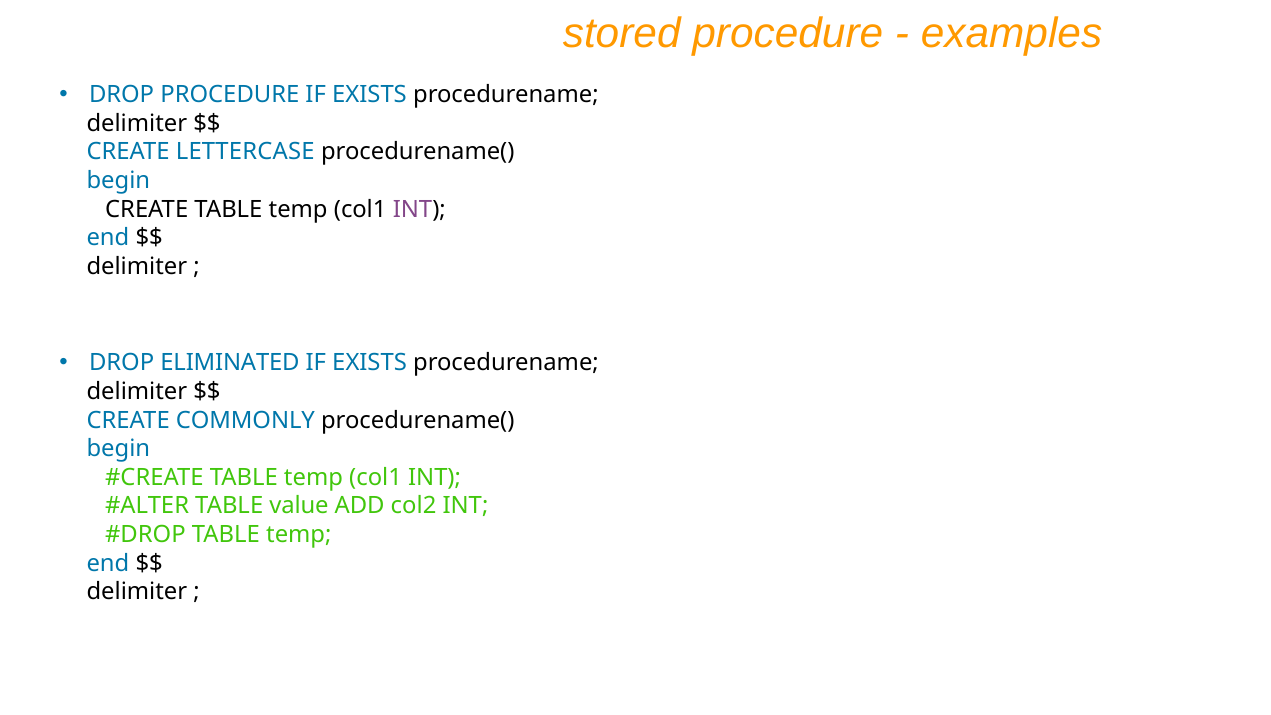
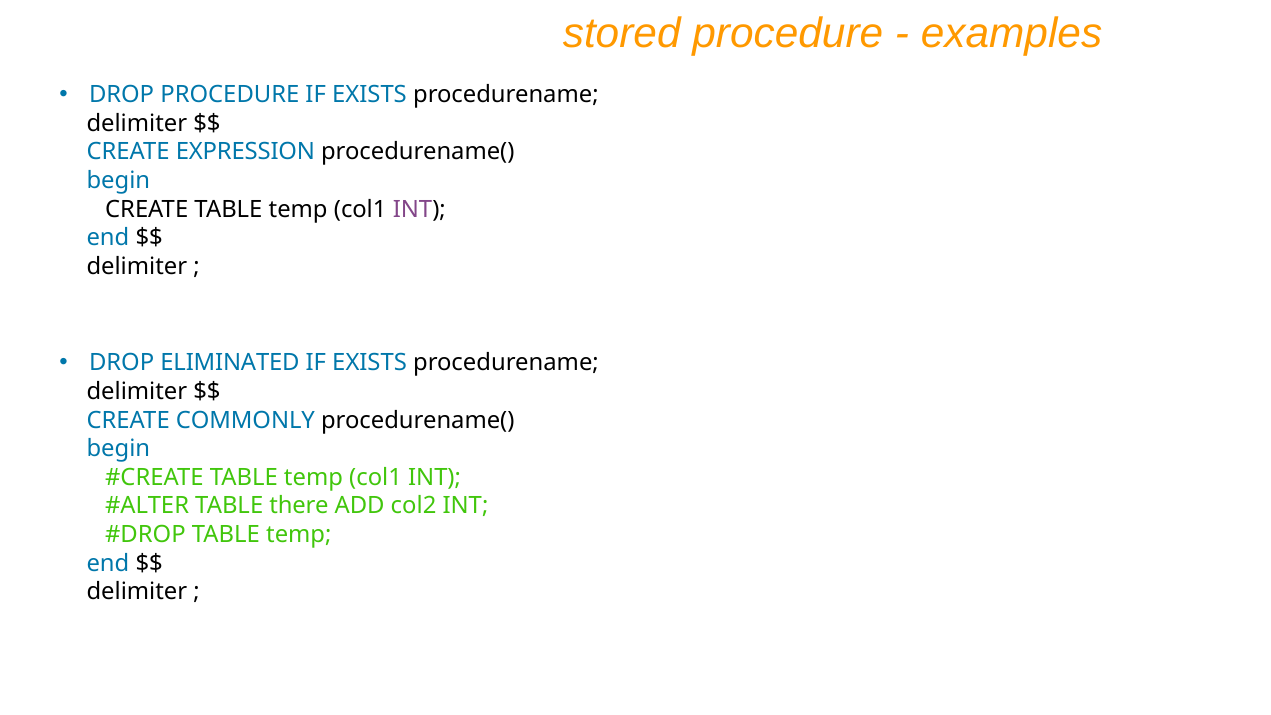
LETTERCASE: LETTERCASE -> EXPRESSION (245, 152)
value: value -> there (299, 506)
